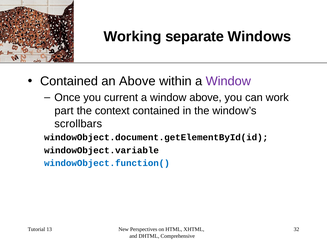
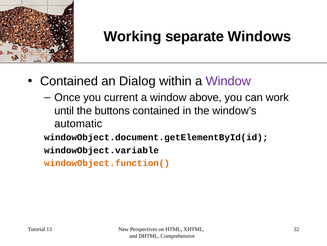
an Above: Above -> Dialog (137, 81)
part: part -> until (64, 110)
context: context -> buttons (112, 110)
scrollbars: scrollbars -> automatic (78, 123)
windowObject.function( colour: blue -> orange (107, 163)
